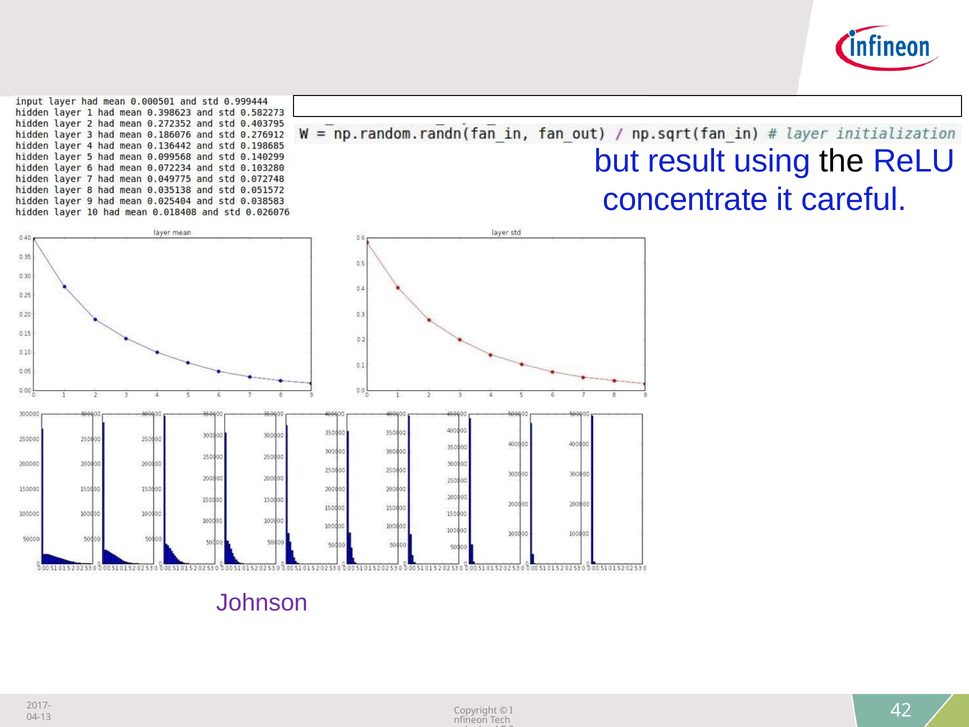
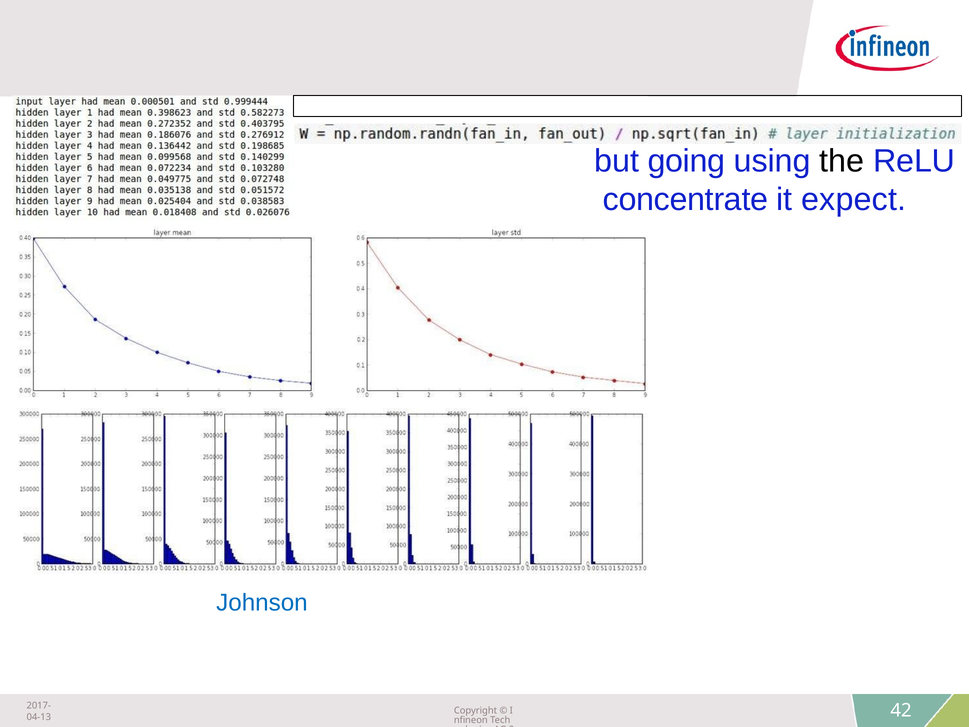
result: result -> going (686, 161)
careful: careful -> expect (854, 200)
Johnson colour: purple -> blue (262, 602)
